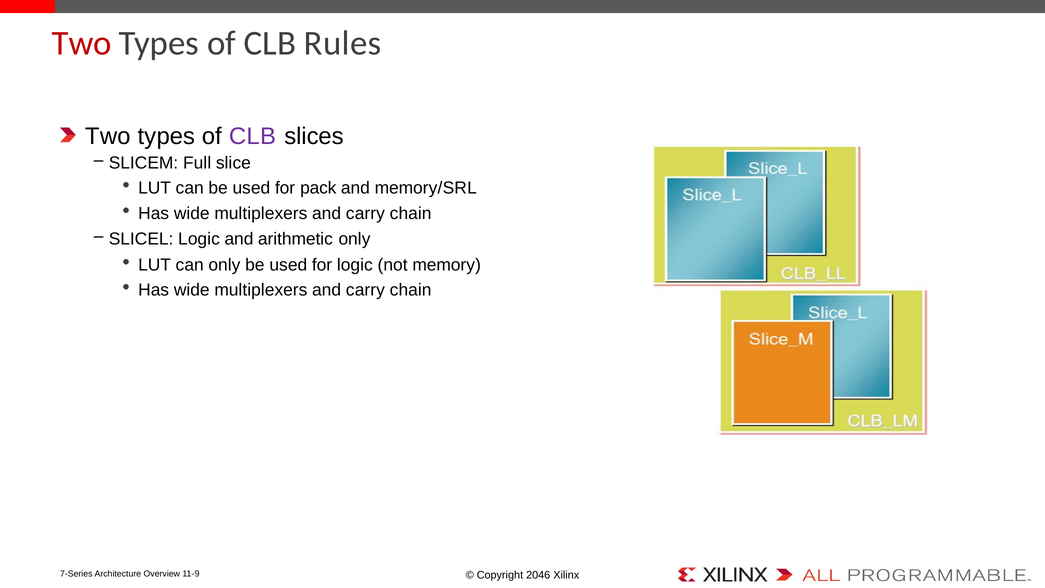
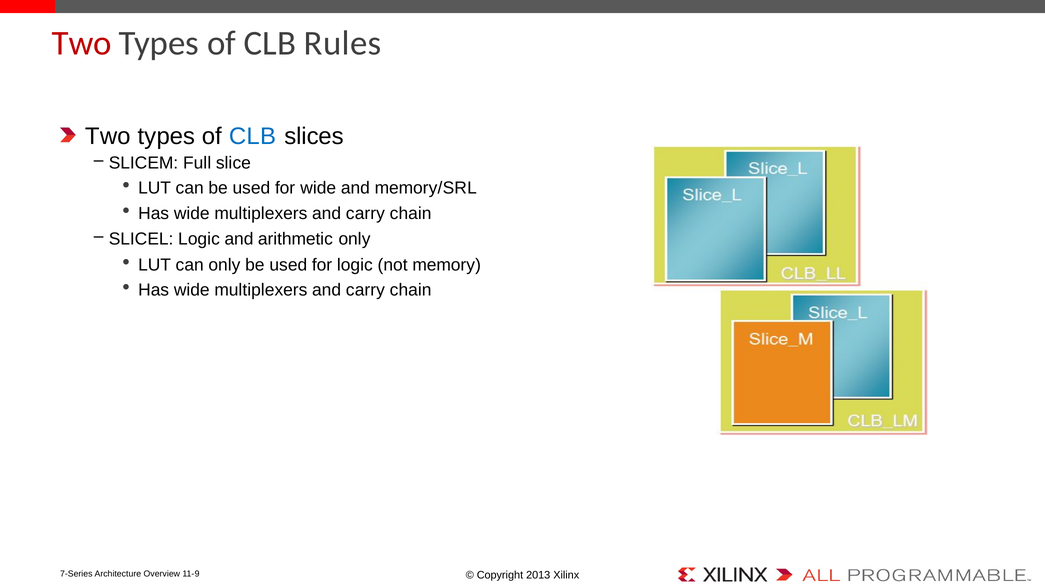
CLB colour: purple -> blue (252, 137)
for pack: pack -> wide (318, 188)
2046: 2046 -> 2013 (538, 575)
